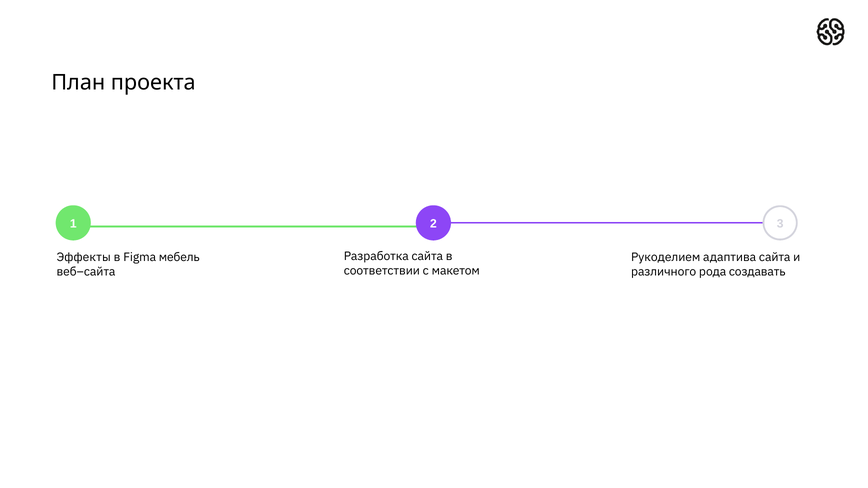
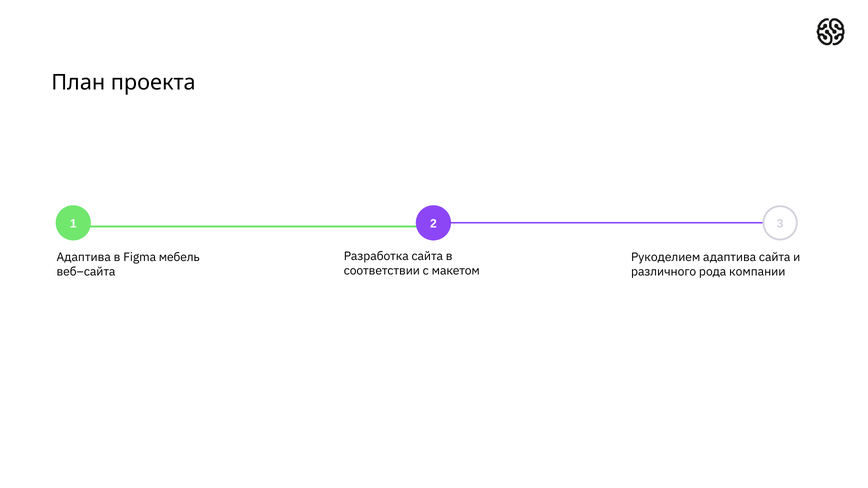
Эффекты: Эффекты -> Адаптива (84, 257)
создавать: создавать -> компании (757, 272)
